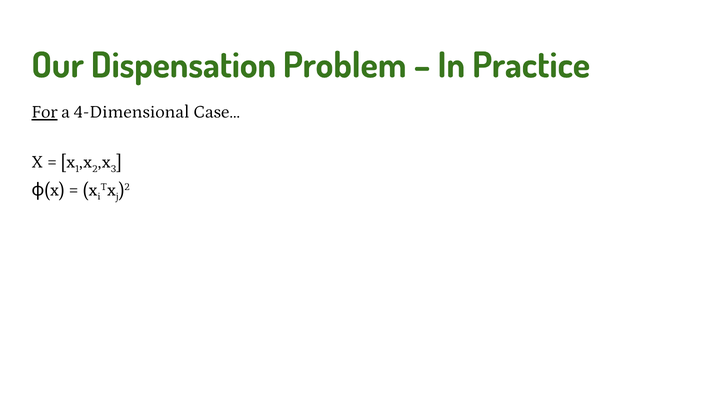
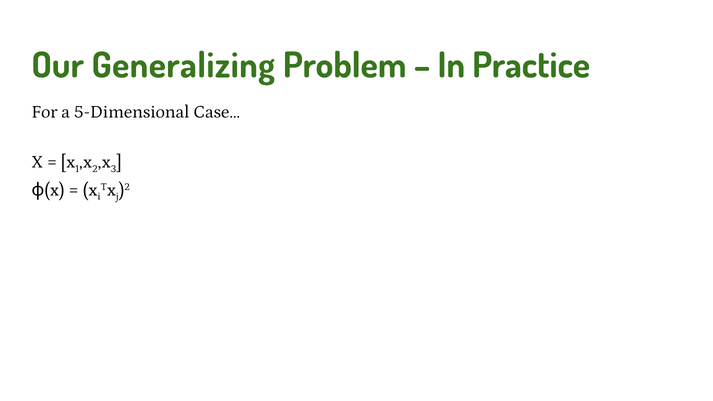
Dispensation: Dispensation -> Generalizing (183, 66)
For underline: present -> none (44, 112)
4-Dimensional: 4-Dimensional -> 5-Dimensional (132, 112)
